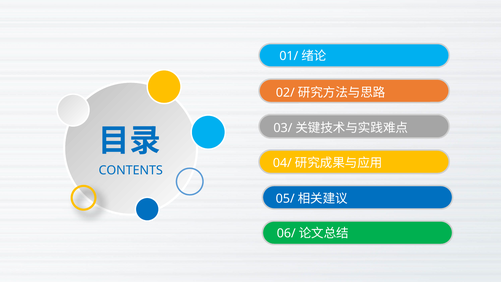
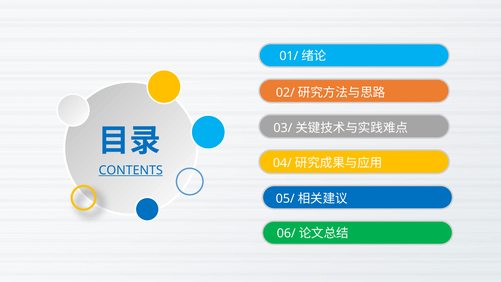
CONTENTS underline: none -> present (131, 170)
